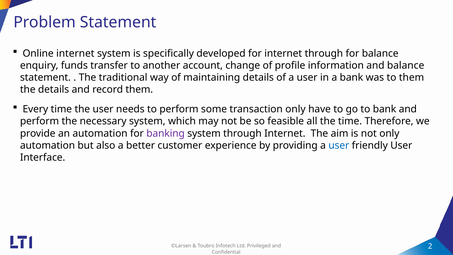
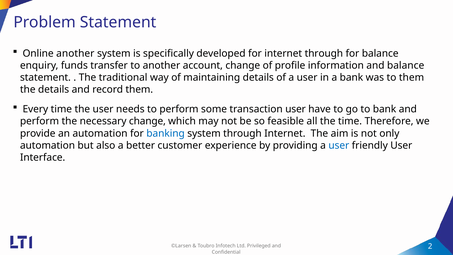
Online internet: internet -> another (75, 53)
transaction only: only -> user (296, 109)
necessary system: system -> change (147, 121)
banking colour: purple -> blue (166, 133)
